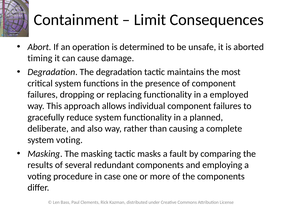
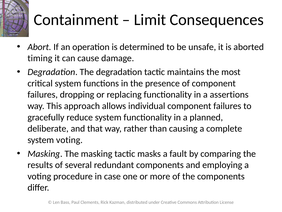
employed: employed -> assertions (229, 94)
also: also -> that (95, 128)
